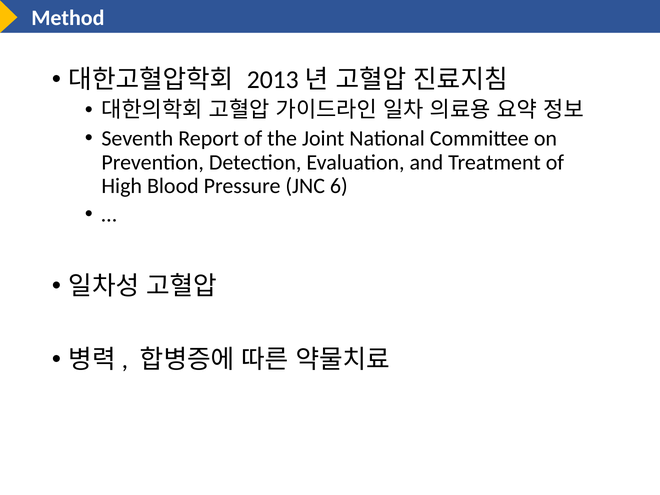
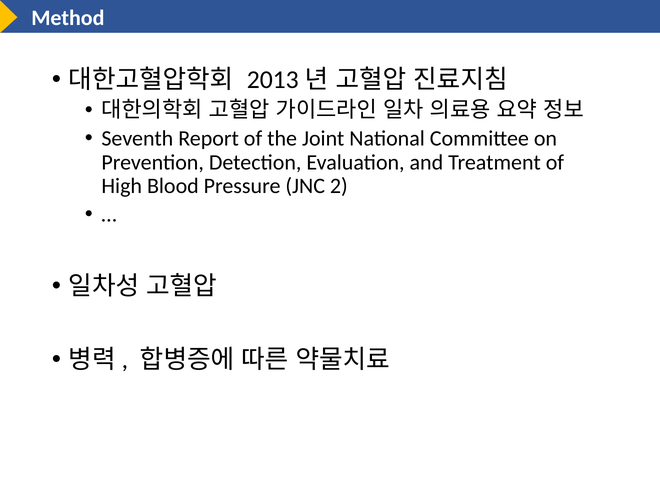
6: 6 -> 2 (339, 186)
